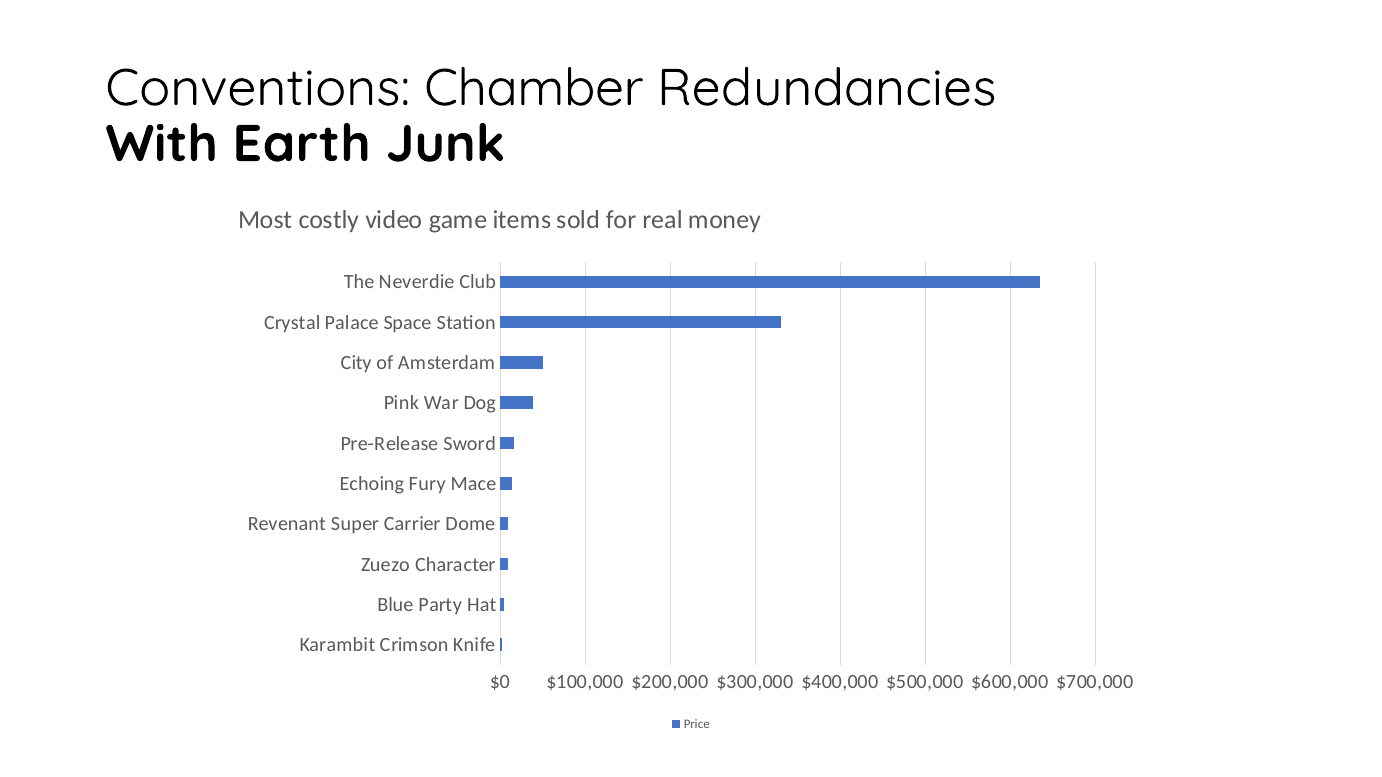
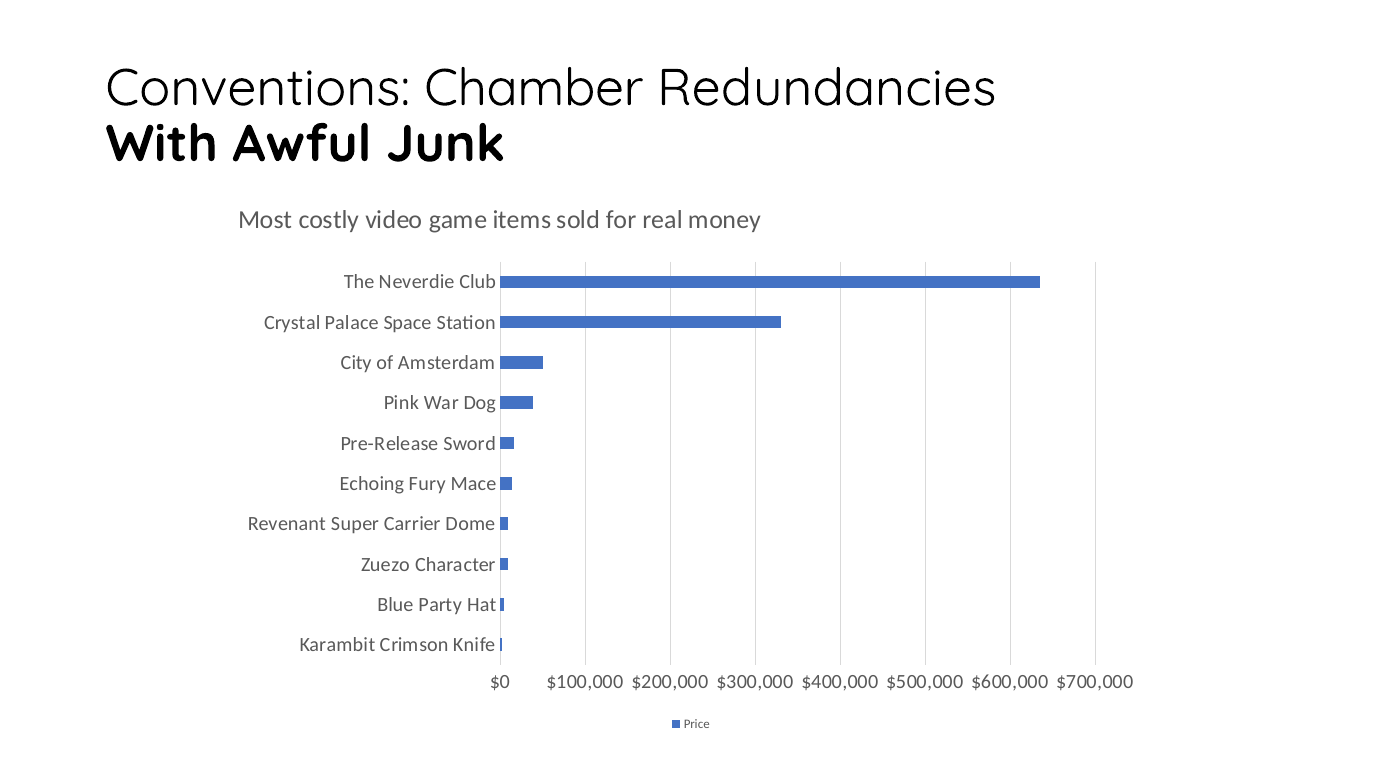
Earth: Earth -> Awful (302, 144)
